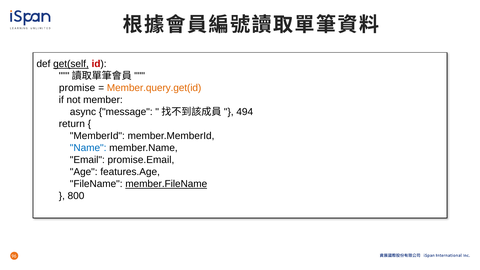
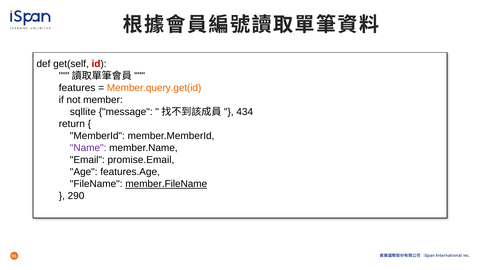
get(self underline: present -> none (71, 64)
promise: promise -> features (77, 88)
async: async -> sqllite (83, 112)
494: 494 -> 434 (245, 112)
Name colour: blue -> purple (88, 148)
800: 800 -> 290 (76, 196)
